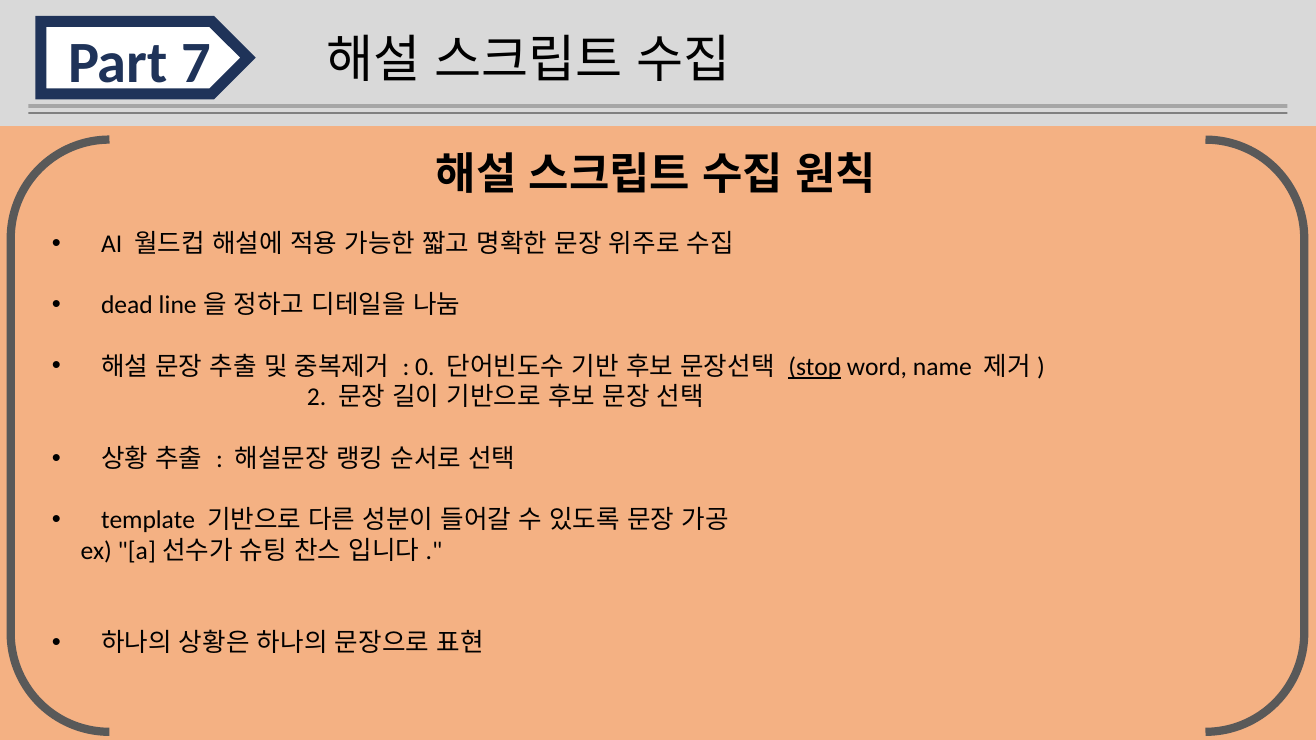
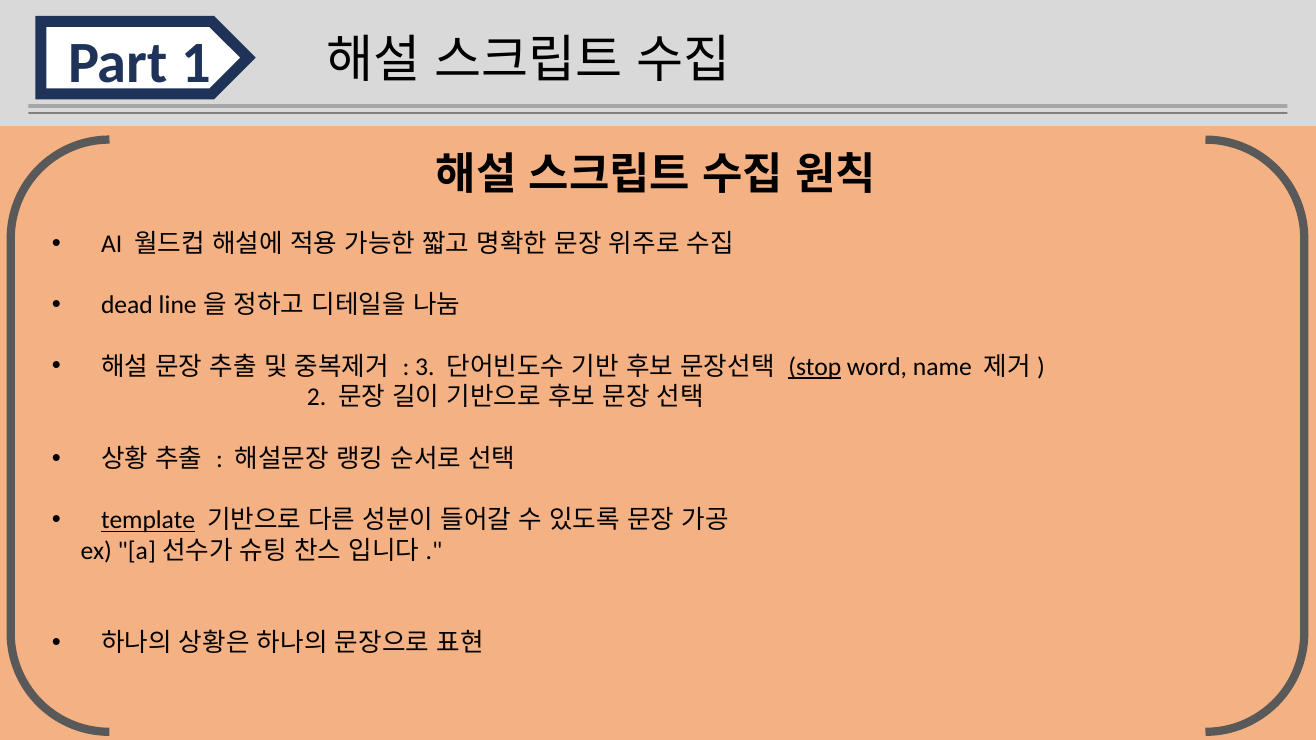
7: 7 -> 1 (196, 63)
0: 0 -> 3 (425, 367)
template underline: none -> present (148, 521)
